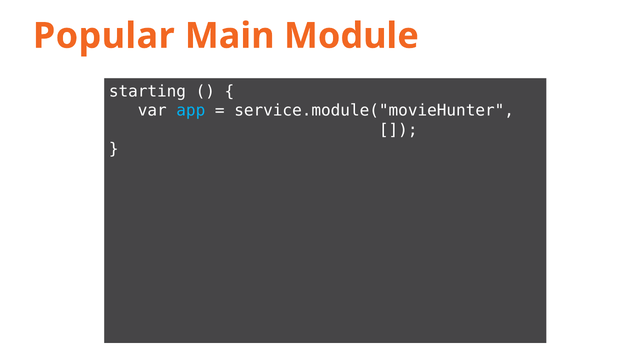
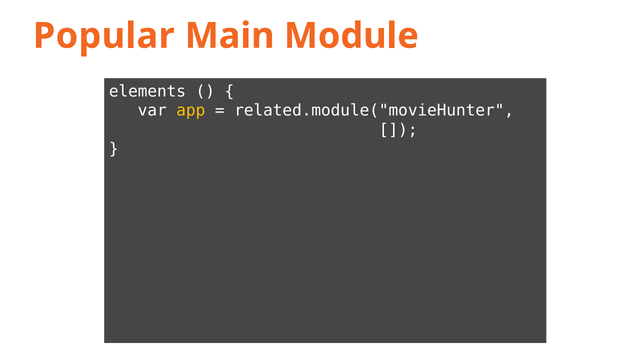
starting: starting -> elements (147, 91)
app colour: light blue -> yellow (191, 110)
service.module("movieHunter: service.module("movieHunter -> related.module("movieHunter (374, 110)
